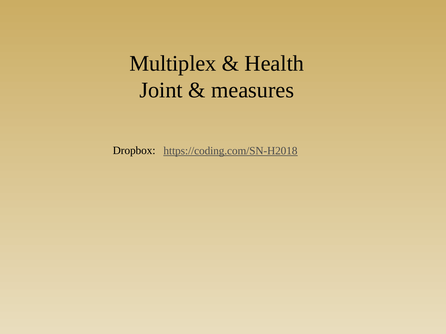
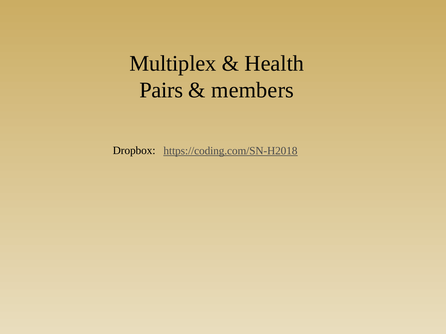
Joint: Joint -> Pairs (161, 90)
measures: measures -> members (253, 90)
